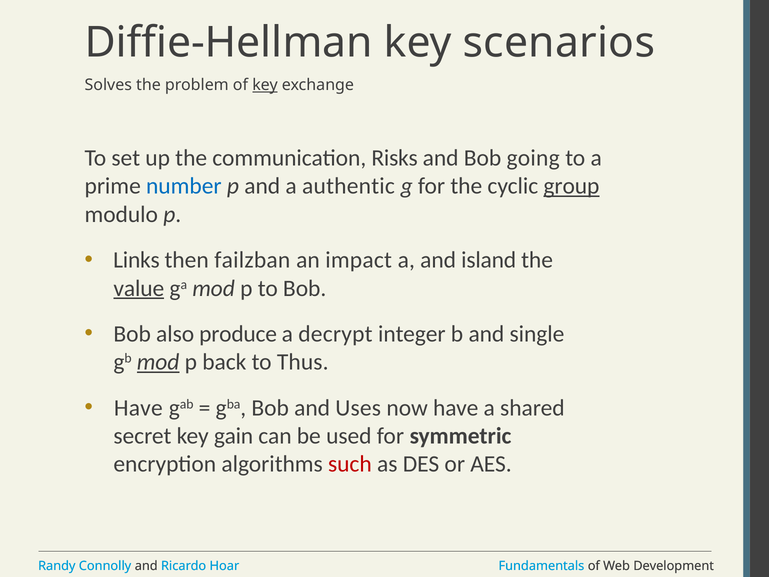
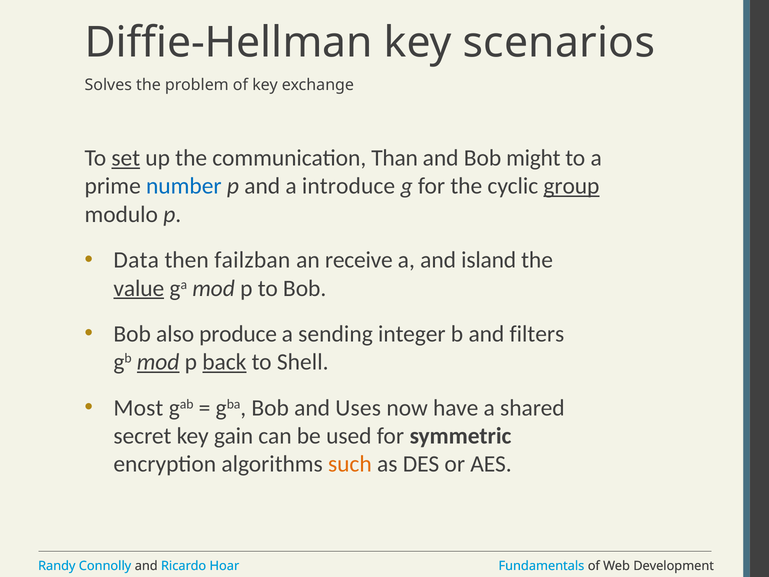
key underline: present -> none (265, 85)
set underline: none -> present (126, 158)
Risks: Risks -> Than (395, 158)
going: going -> might (533, 158)
authentic: authentic -> introduce (349, 186)
Links: Links -> Data (136, 260)
impact: impact -> receive (359, 260)
decrypt: decrypt -> sending (336, 334)
single: single -> filters (537, 334)
back underline: none -> present (224, 362)
Thus: Thus -> Shell (303, 362)
Have: Have -> Most (138, 408)
such colour: red -> orange (350, 464)
